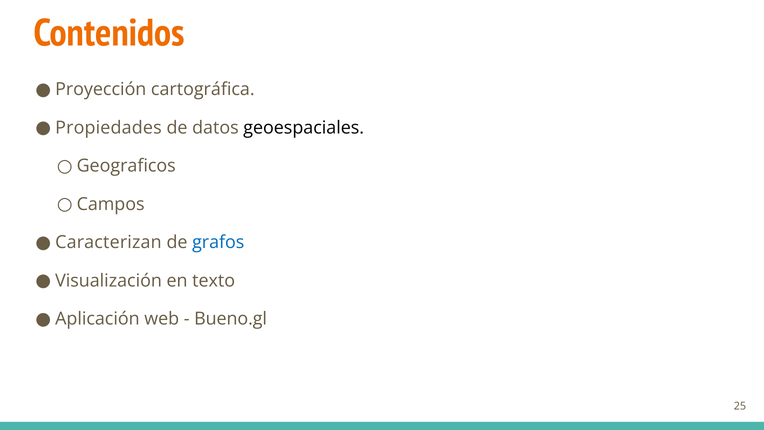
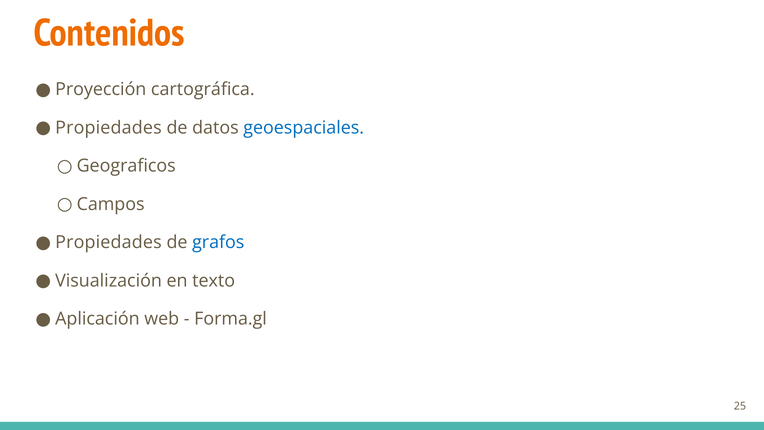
geoespaciales colour: black -> blue (304, 128)
Caracterizan: Caracterizan -> Propiedades (108, 242)
Bueno.gl: Bueno.gl -> Forma.gl (231, 319)
